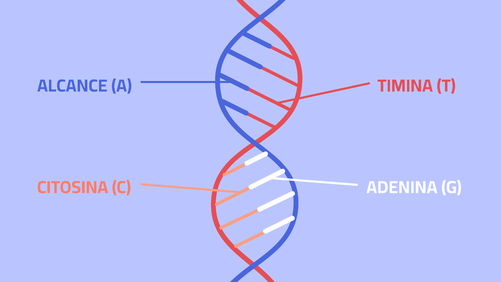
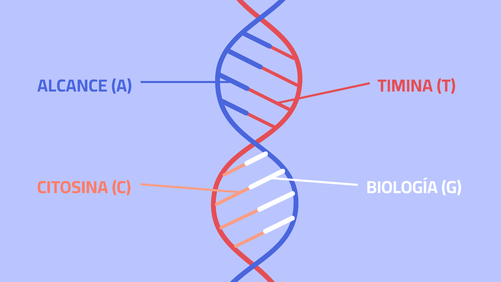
ADENINA: ADENINA -> BIOLOGÍA (402, 187)
